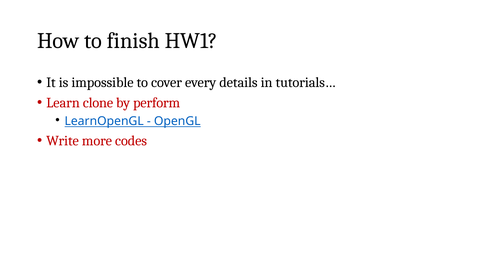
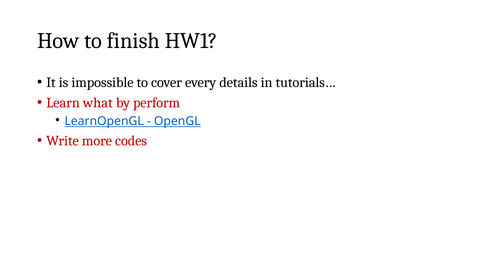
clone: clone -> what (98, 103)
